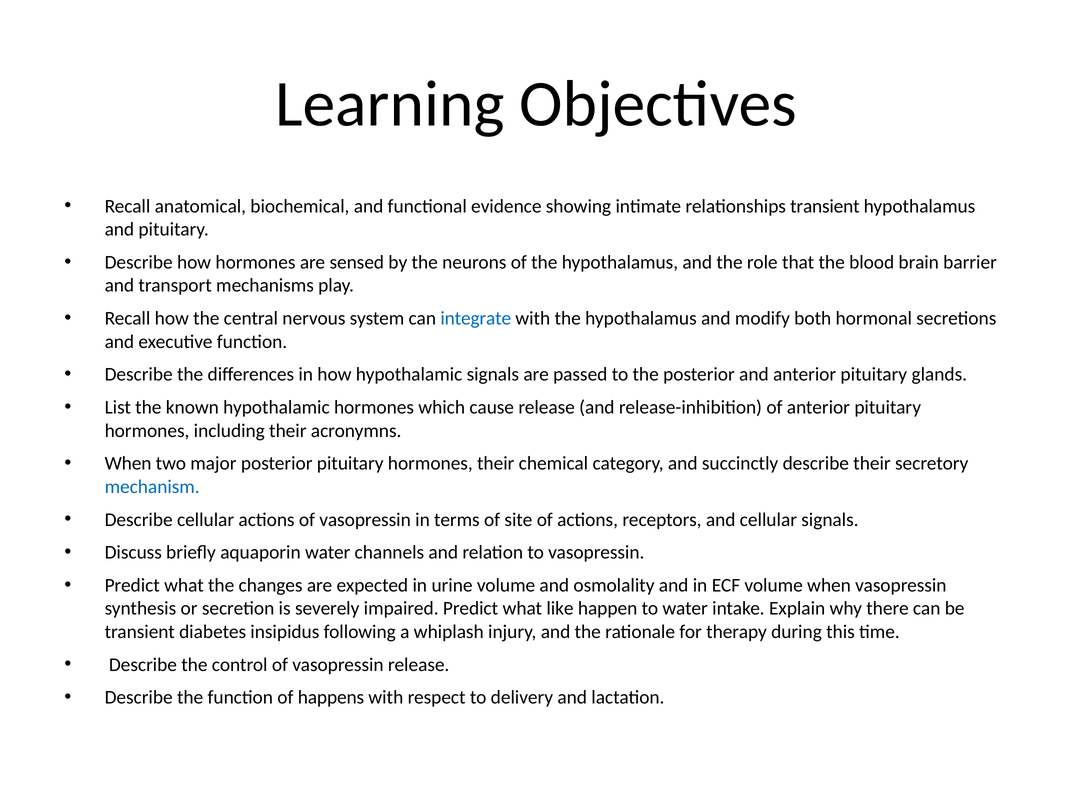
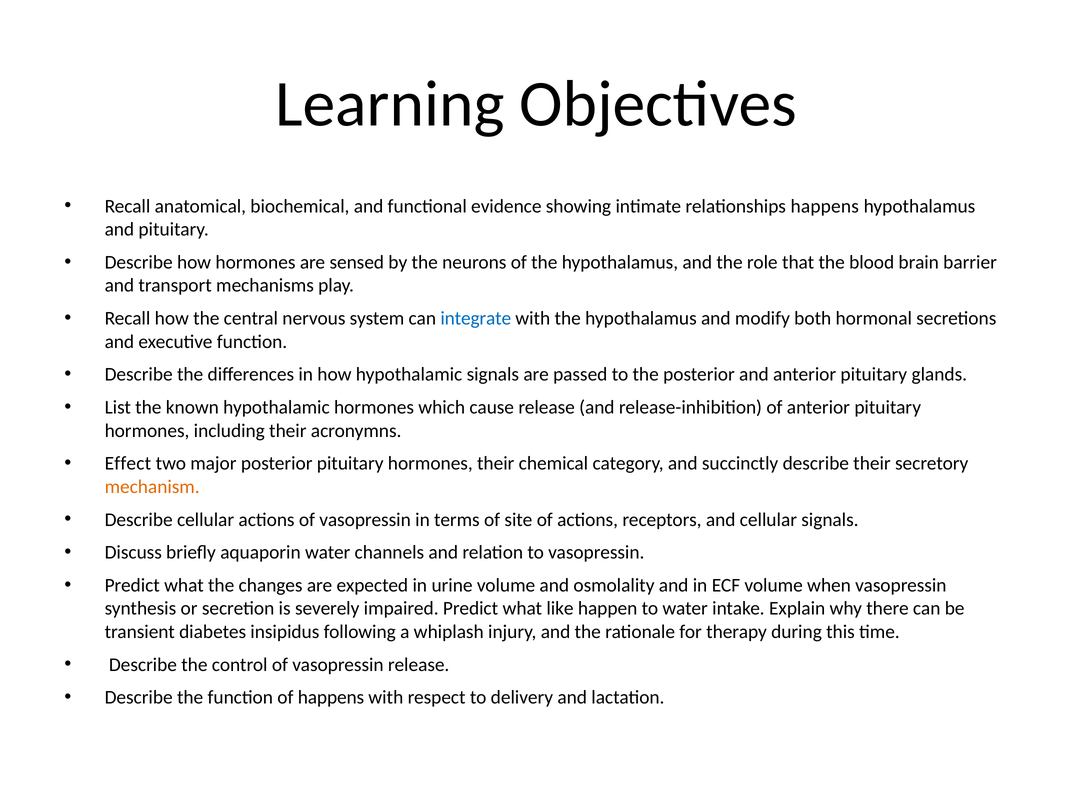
relationships transient: transient -> happens (825, 206)
When: When -> Effect (128, 463)
mechanism colour: blue -> orange (152, 487)
